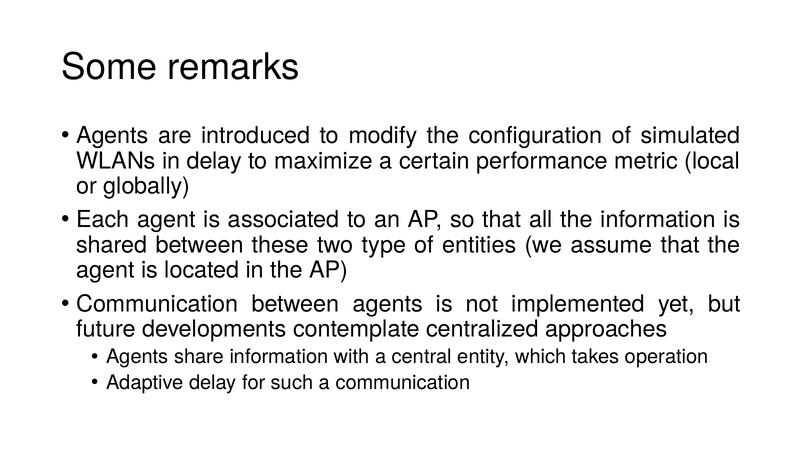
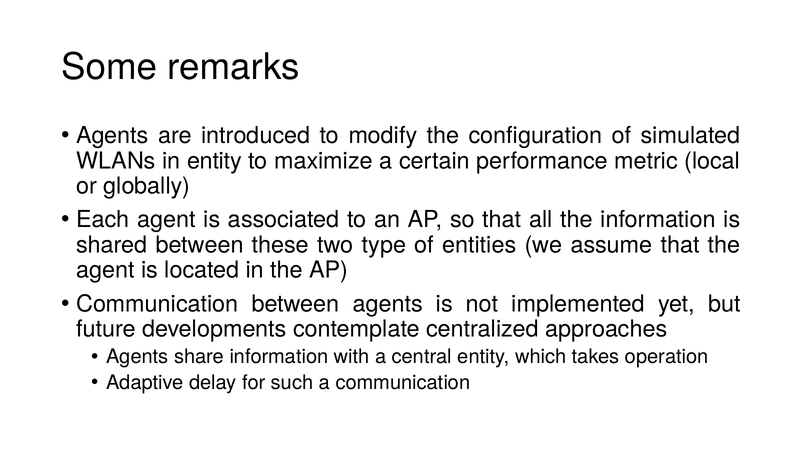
in delay: delay -> entity (214, 161)
